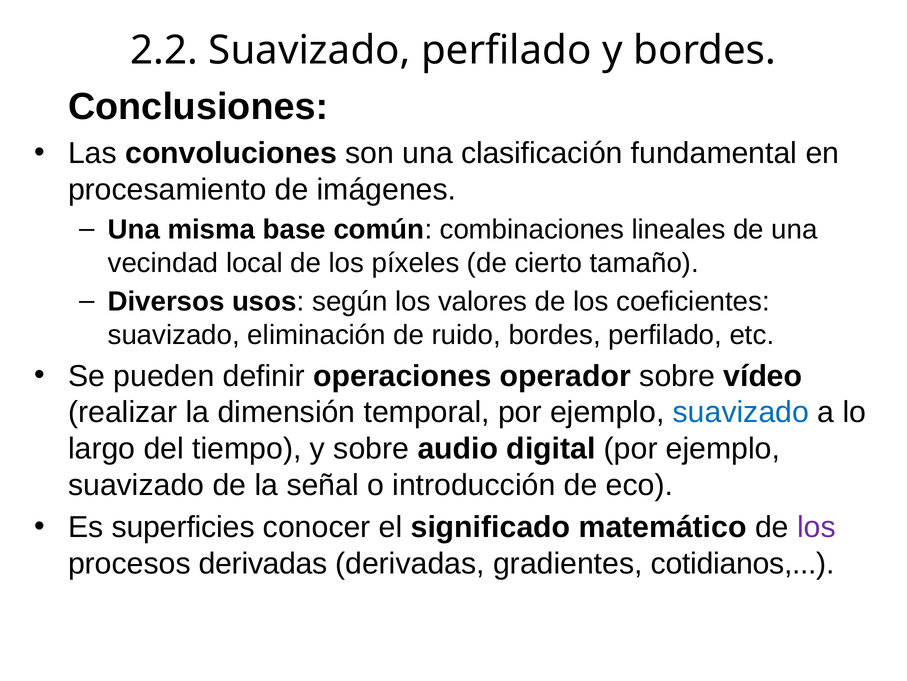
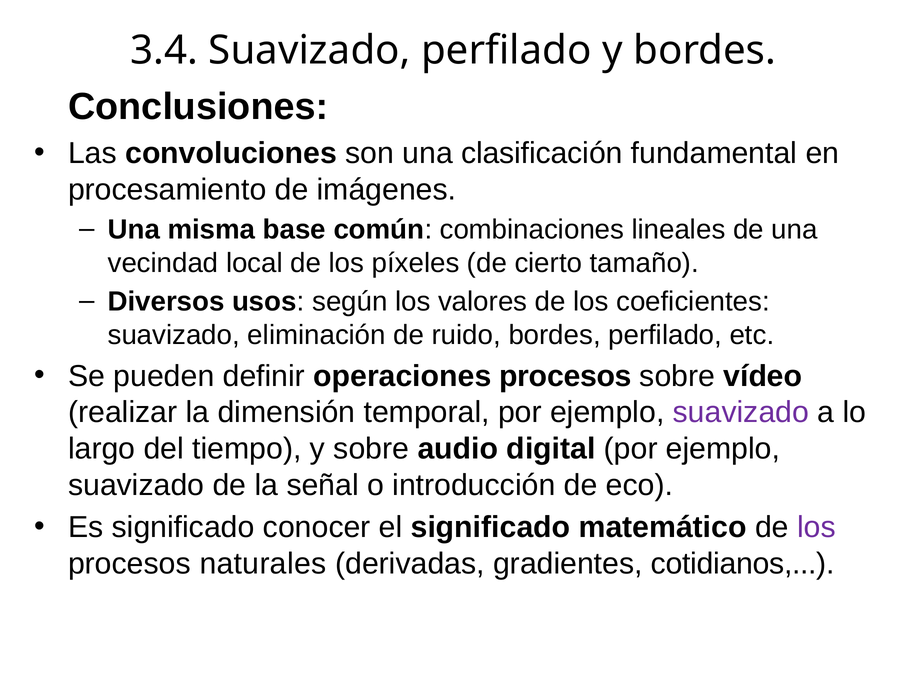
2.2: 2.2 -> 3.4 (164, 50)
operaciones operador: operador -> procesos (565, 376)
suavizado colour: blue -> purple (741, 412)
Es superficies: superficies -> significado (183, 527)
procesos derivadas: derivadas -> naturales (263, 563)
